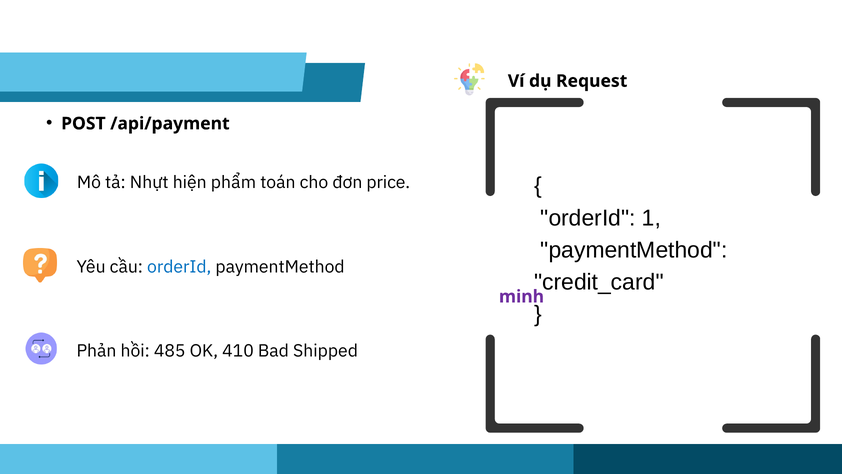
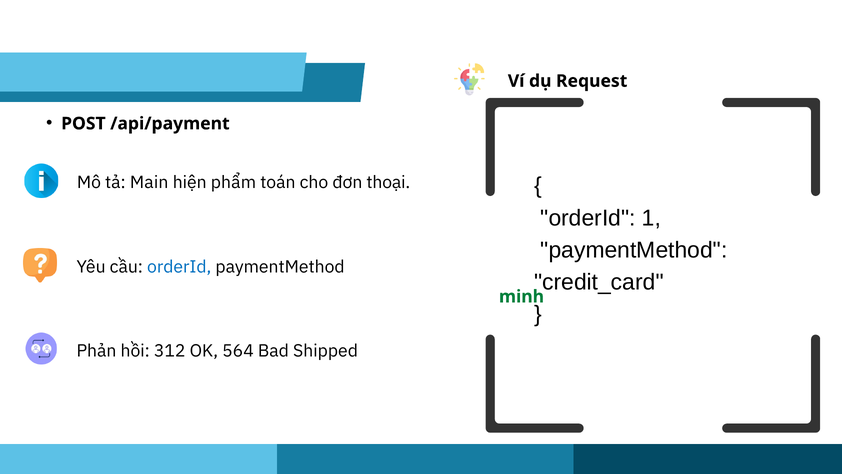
Nhựt: Nhựt -> Main (149, 182)
đơn price: price -> thoại (388, 182)
minh colour: purple -> green (522, 296)
485: 485 -> 312 (170, 351)
410: 410 -> 564 (238, 351)
